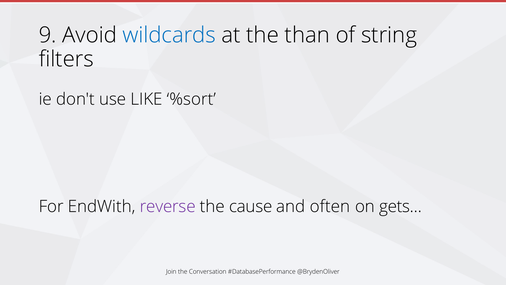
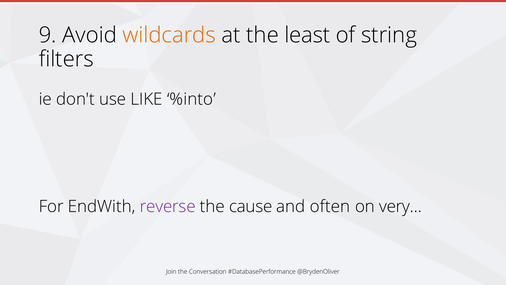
wildcards colour: blue -> orange (169, 35)
than: than -> least (307, 35)
%sort: %sort -> %into (191, 99)
gets…: gets… -> very… (401, 206)
